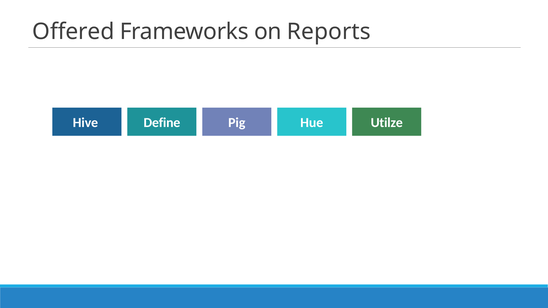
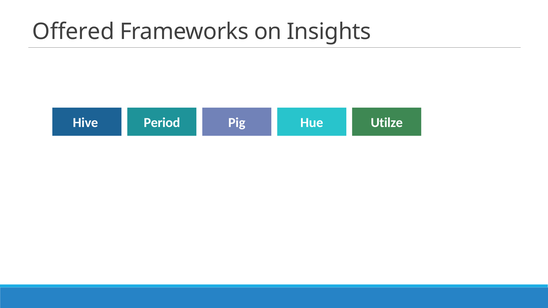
Reports: Reports -> Insights (329, 32)
Define: Define -> Period (162, 123)
